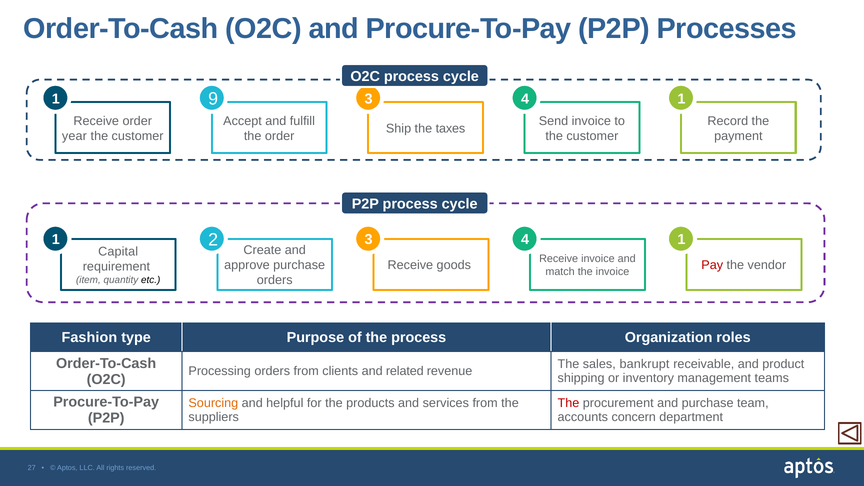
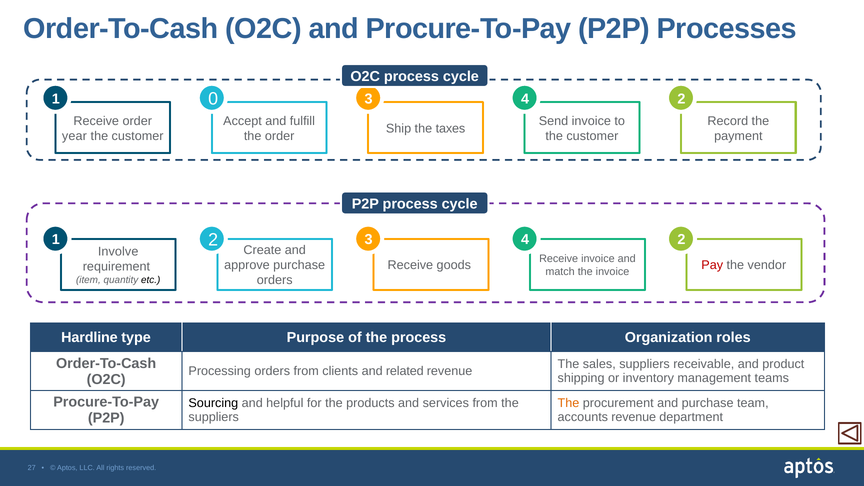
9: 9 -> 0 (213, 99)
1: 1 -> 2 (681, 99)
2 3 4 1: 1 -> 2 (681, 240)
Capital: Capital -> Involve (118, 252)
Fashion: Fashion -> Hardline (89, 337)
sales bankrupt: bankrupt -> suppliers (645, 364)
Sourcing colour: orange -> black (213, 403)
The colour: red -> orange (568, 403)
accounts concern: concern -> revenue (634, 417)
